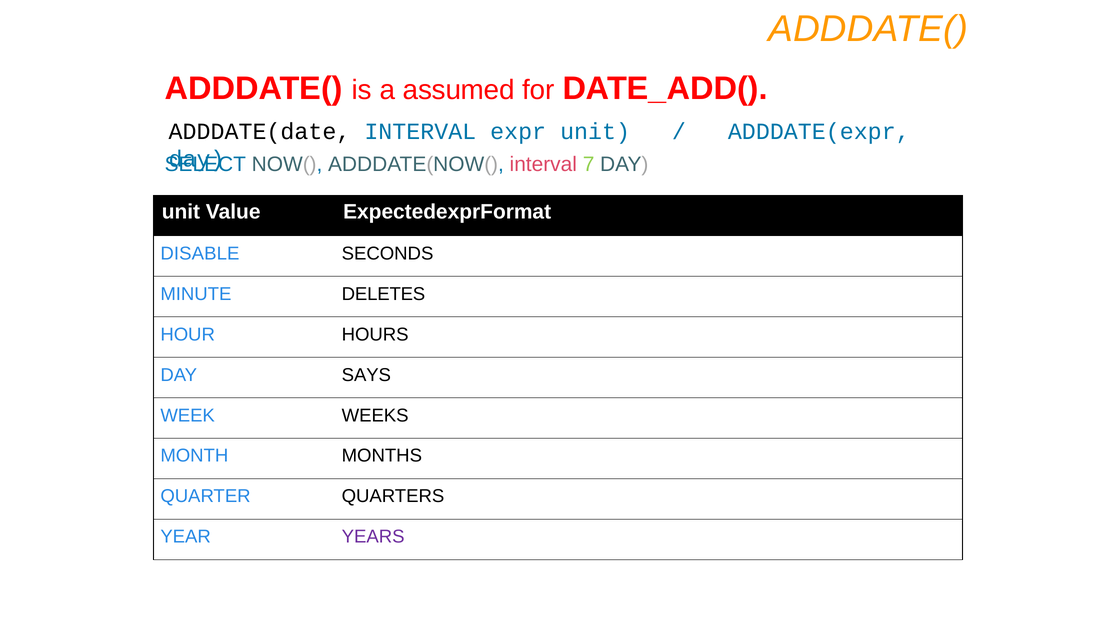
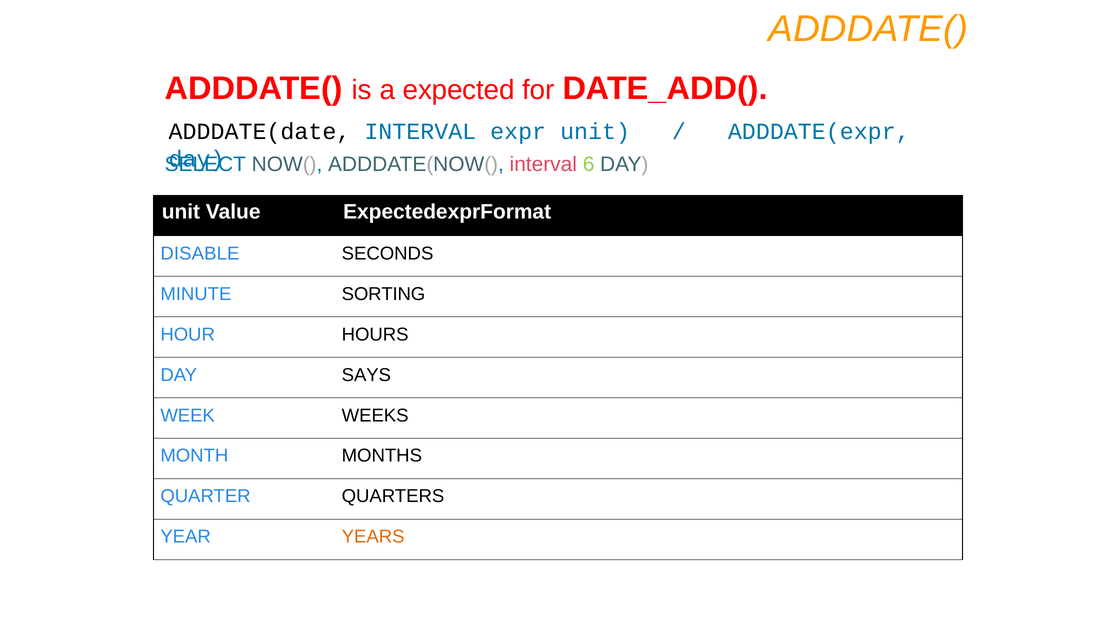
assumed: assumed -> expected (459, 90)
7: 7 -> 6 (589, 164)
DELETES: DELETES -> SORTING (383, 294)
YEARS colour: purple -> orange (373, 537)
